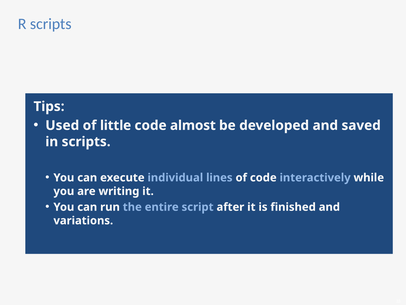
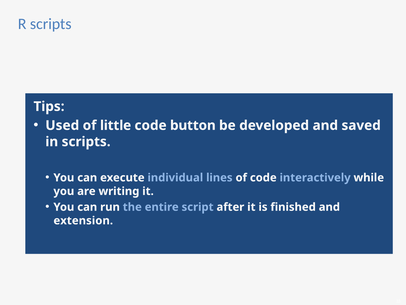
almost: almost -> button (193, 125)
variations: variations -> extension (83, 220)
